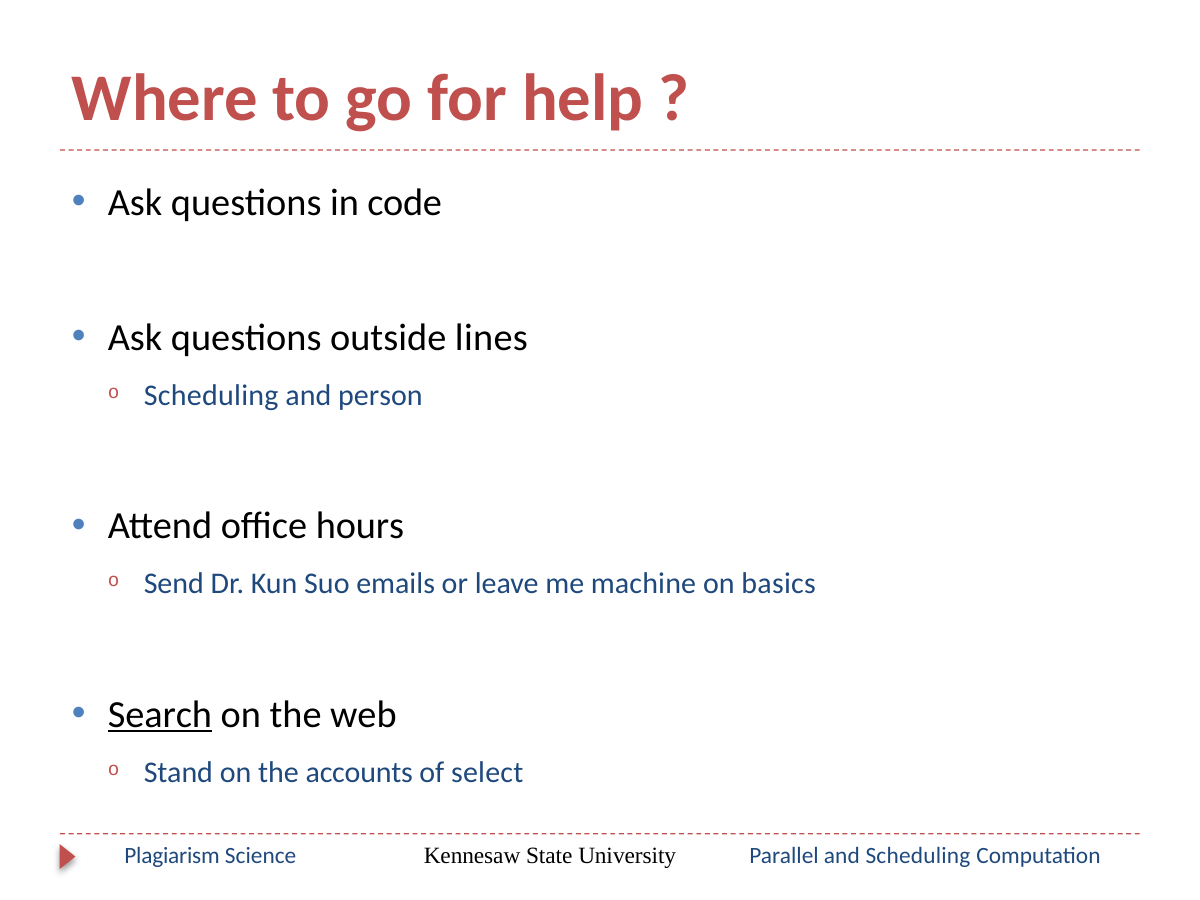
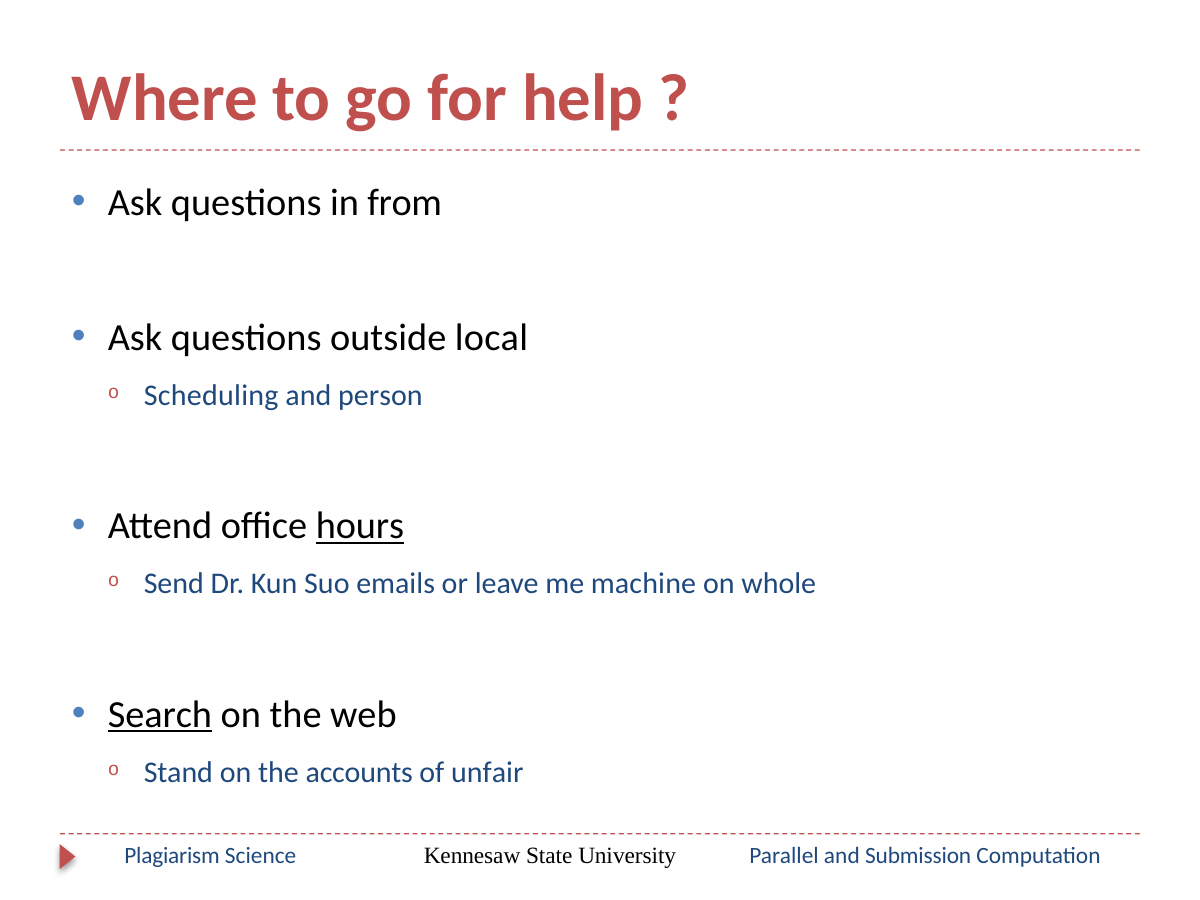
code: code -> from (405, 203)
lines: lines -> local (492, 338)
hours underline: none -> present (360, 526)
basics: basics -> whole (779, 584)
select: select -> unfair (487, 772)
and Scheduling: Scheduling -> Submission (918, 856)
